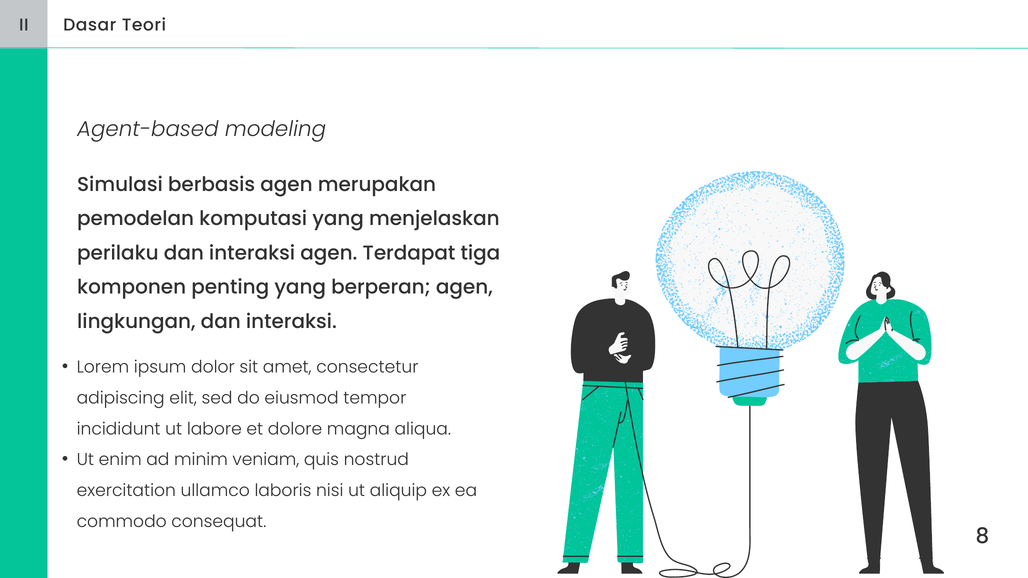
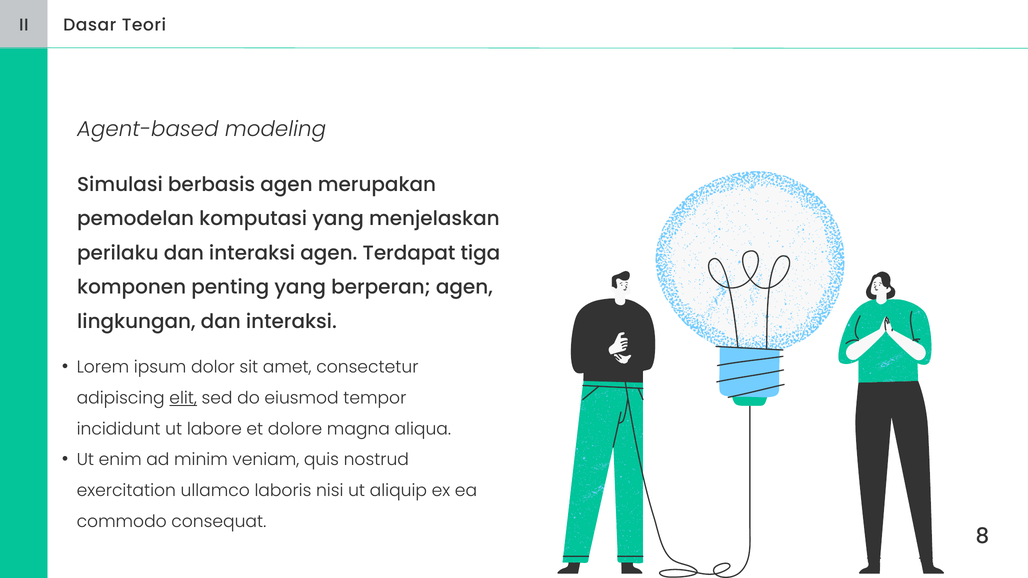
elit underline: none -> present (183, 398)
